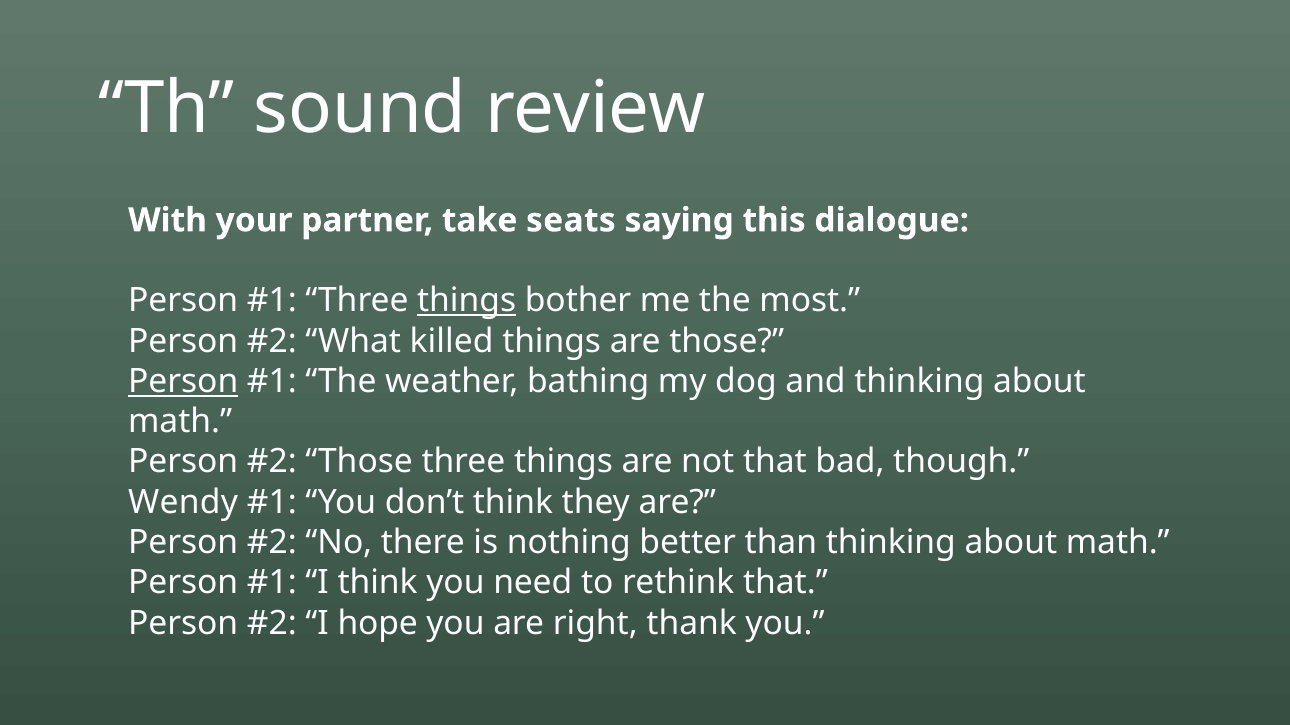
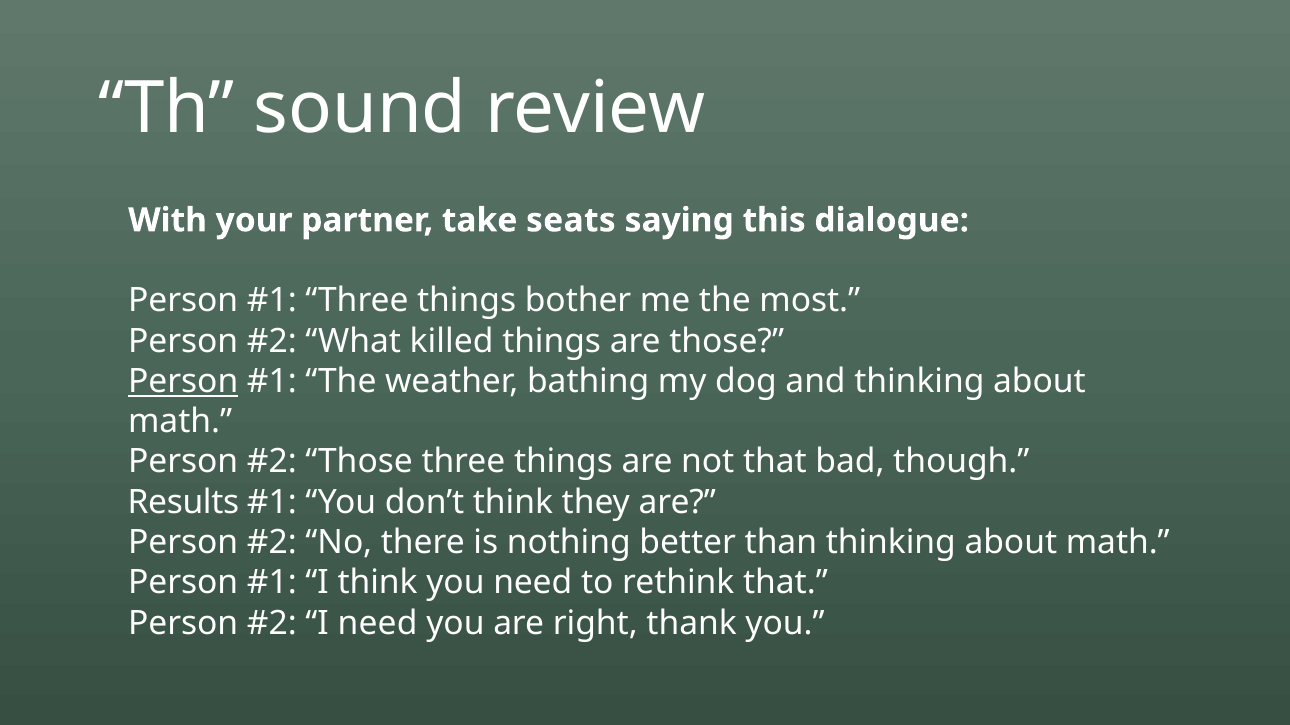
things underline: present -> none (467, 301)
Wendy: Wendy -> Results (183, 503)
I hope: hope -> need (378, 623)
